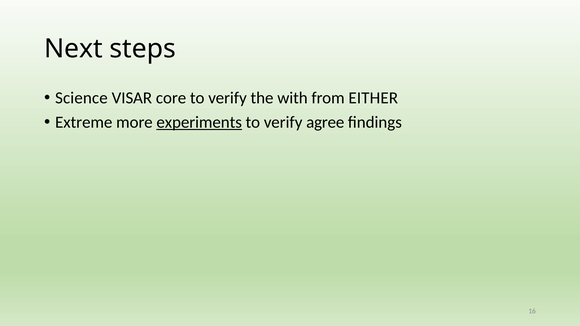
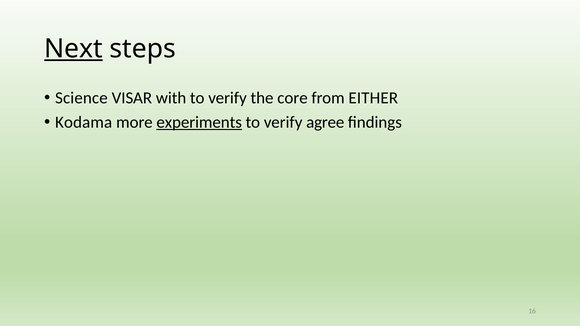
Next underline: none -> present (73, 49)
core: core -> with (171, 98)
with: with -> core (292, 98)
Extreme: Extreme -> Kodama (84, 122)
